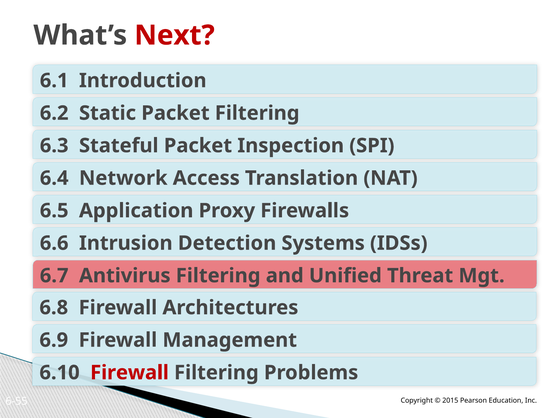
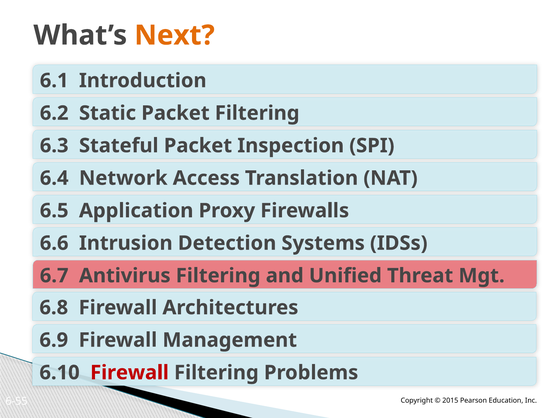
Next colour: red -> orange (175, 35)
